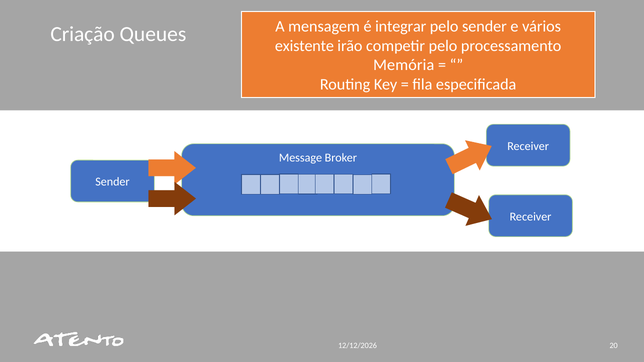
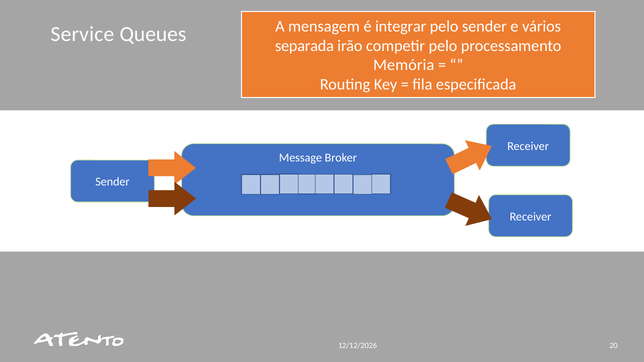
Criação: Criação -> Service (82, 34)
existente: existente -> separada (304, 46)
